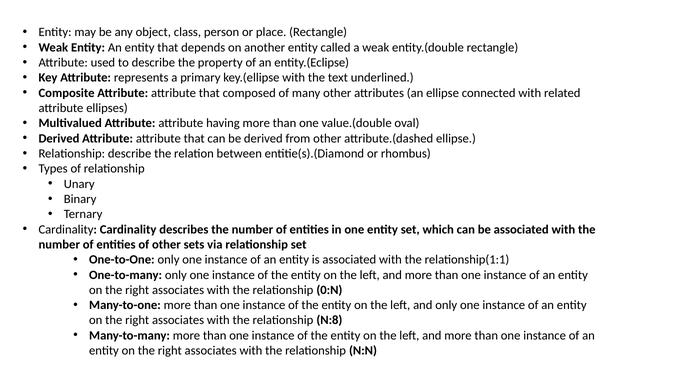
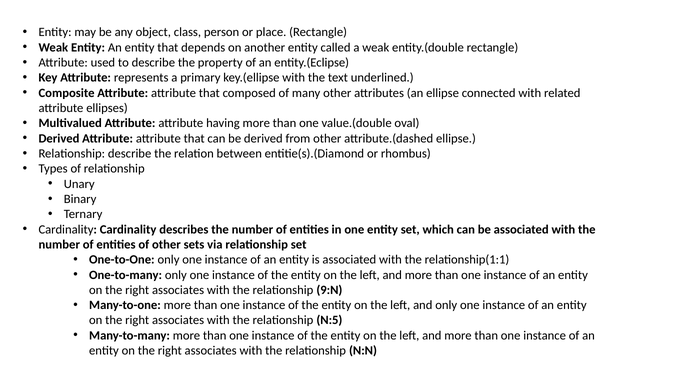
0:N: 0:N -> 9:N (329, 290)
N:8: N:8 -> N:5 (329, 320)
